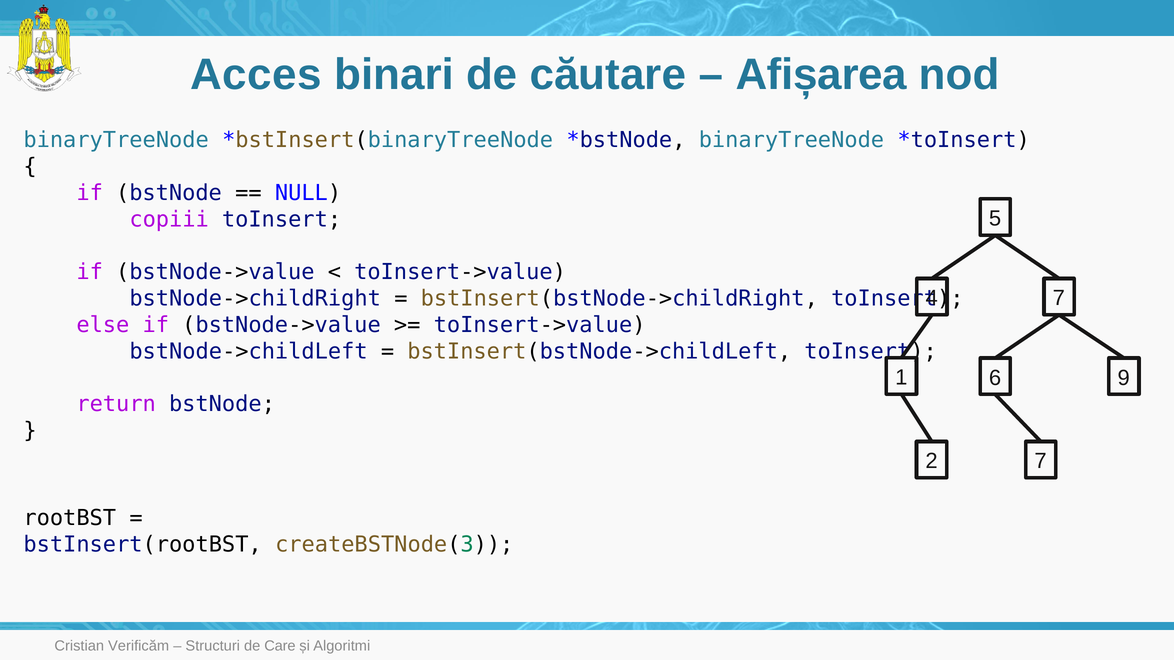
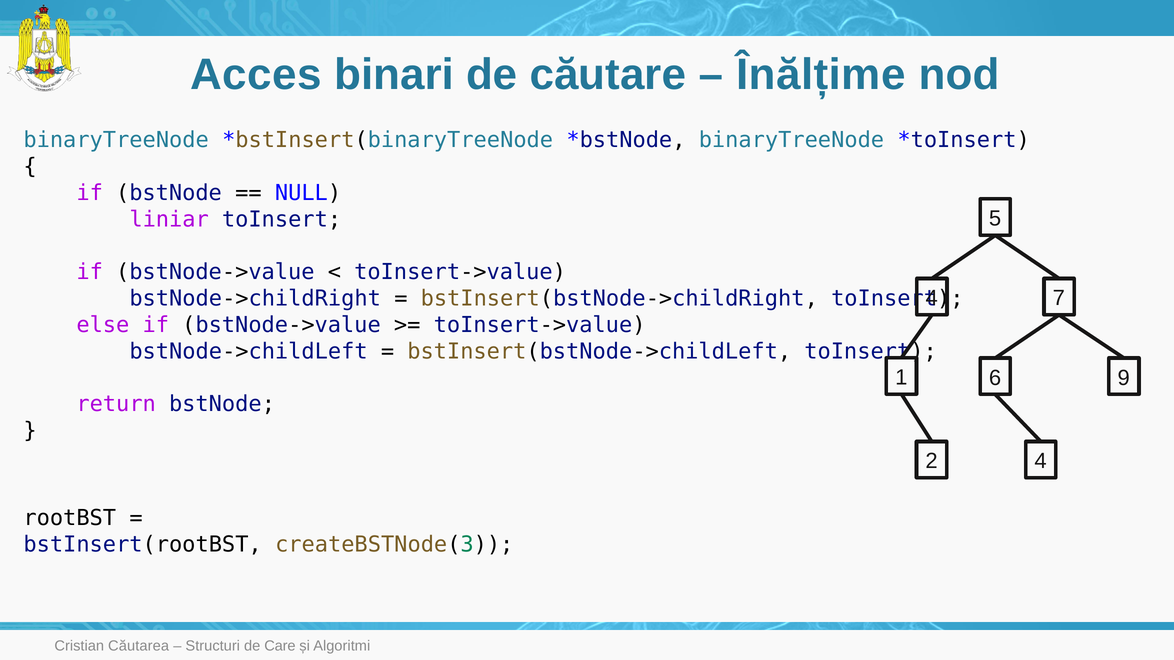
Afișarea: Afișarea -> Înălțime (821, 75)
copiii: copiii -> liniar (169, 219)
2 7: 7 -> 4 (1041, 461)
Verificăm: Verificăm -> Căutarea (139, 646)
